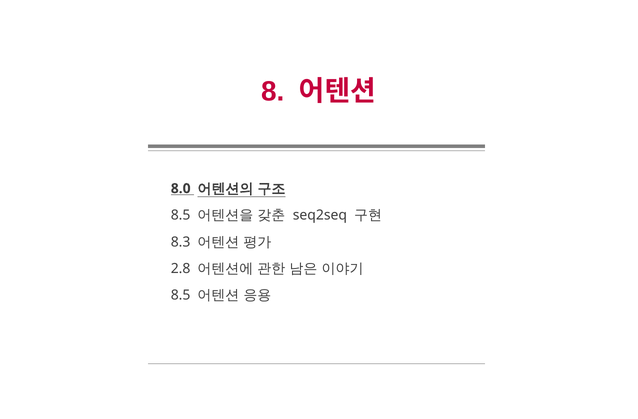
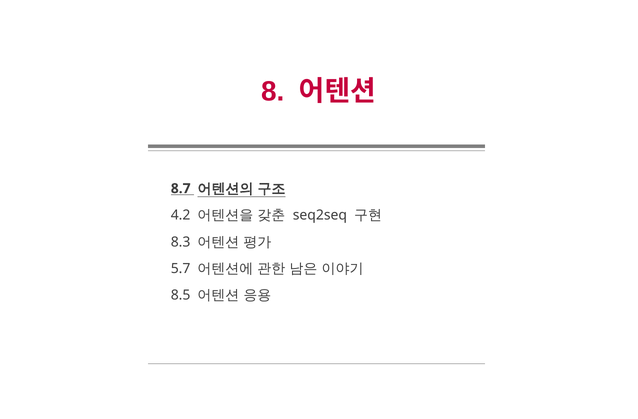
8.0: 8.0 -> 8.7 (181, 189)
8.5: 8.5 -> 4.2 (181, 215)
2.8: 2.8 -> 5.7 (181, 269)
